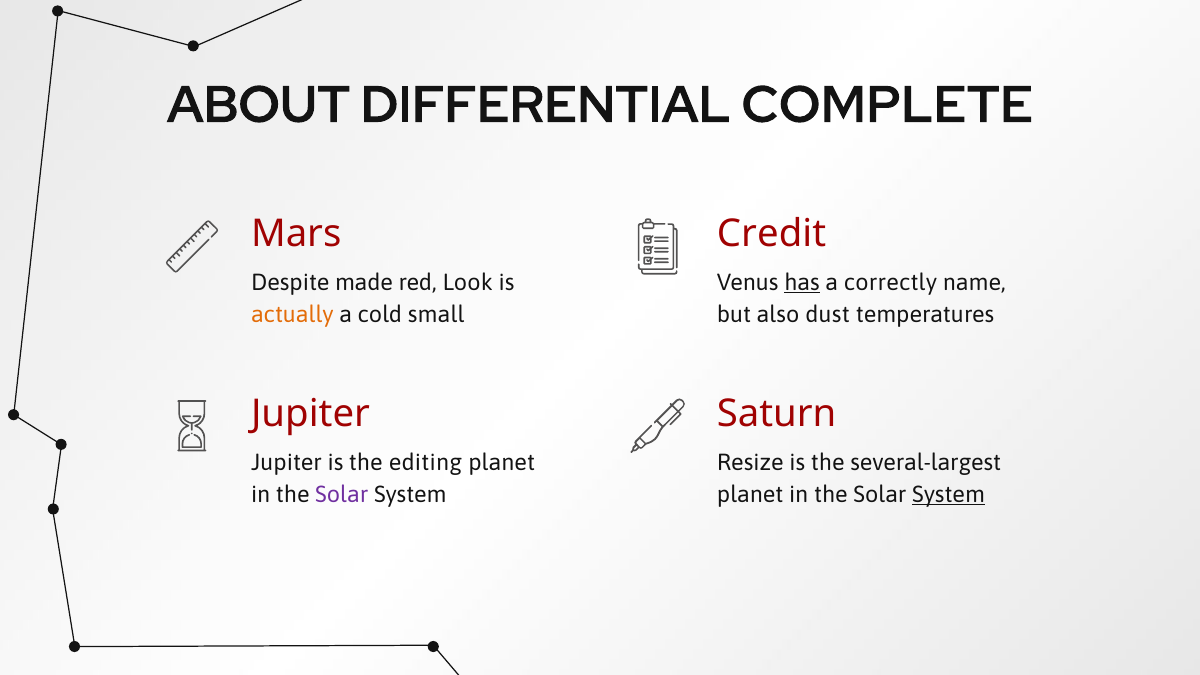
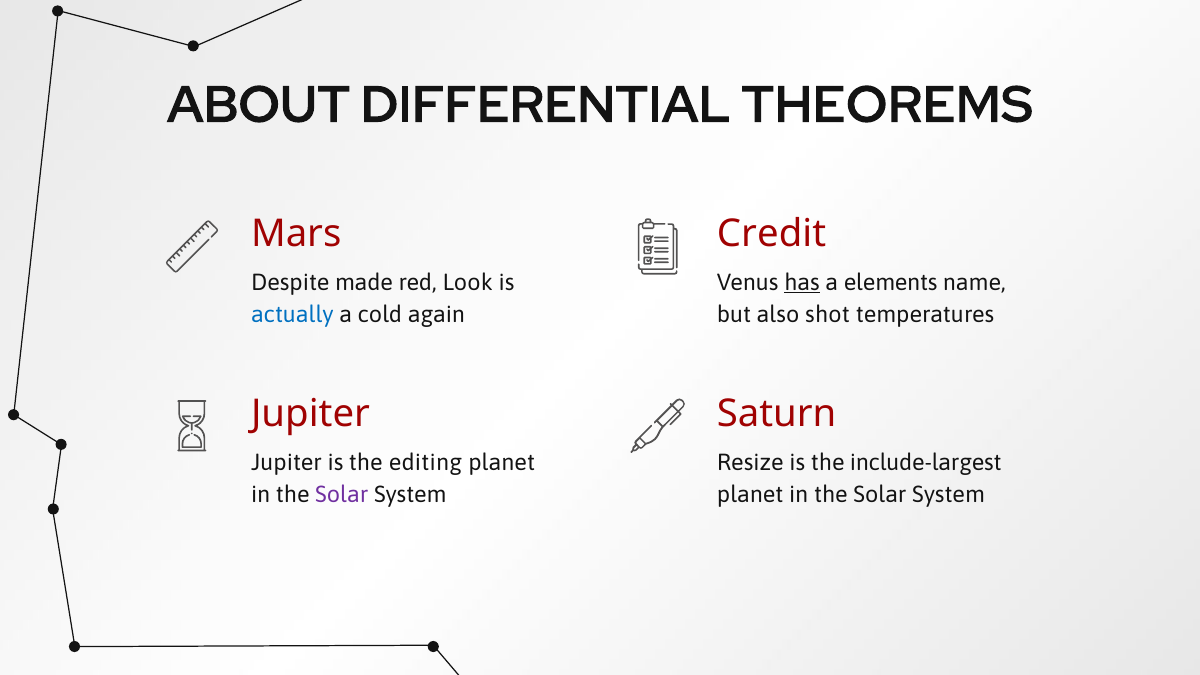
COMPLETE: COMPLETE -> THEOREMS (887, 105)
correctly: correctly -> elements (891, 282)
actually colour: orange -> blue (292, 315)
small: small -> again (436, 315)
dust: dust -> shot (828, 315)
several-largest: several-largest -> include-largest (926, 462)
System underline: present -> none (948, 495)
